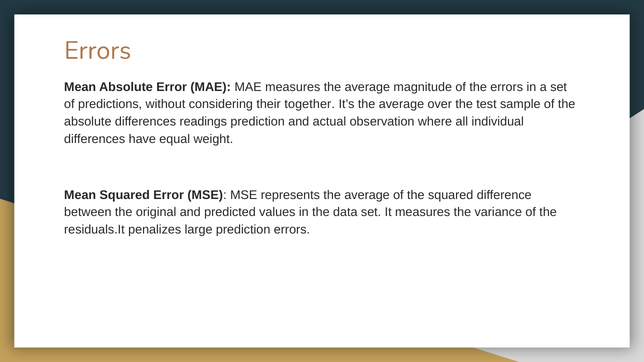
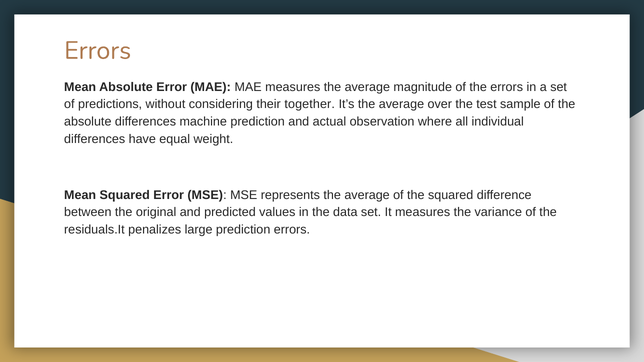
readings: readings -> machine (203, 122)
